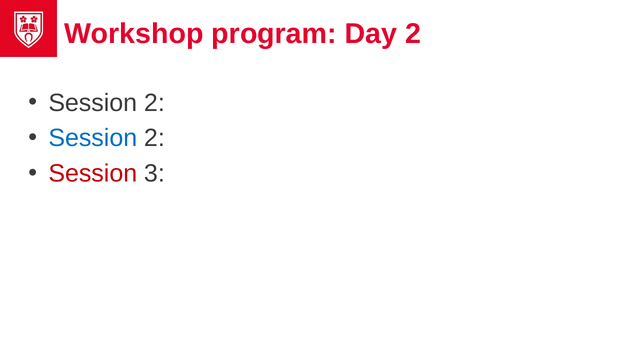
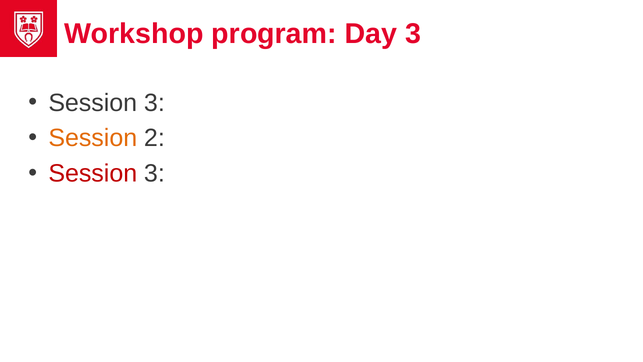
Day 2: 2 -> 3 (413, 34)
2: 2 -> 3 (154, 103)
Session colour: blue -> orange (93, 138)
